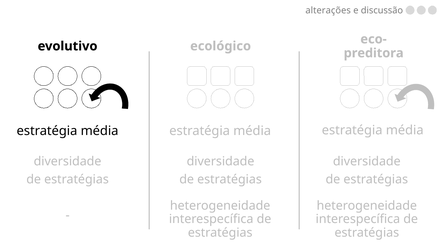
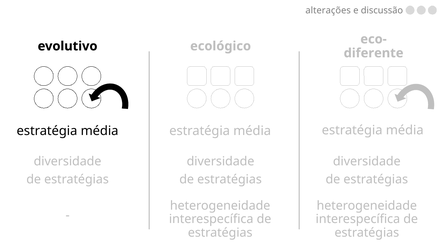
preditora: preditora -> diferente (374, 53)
